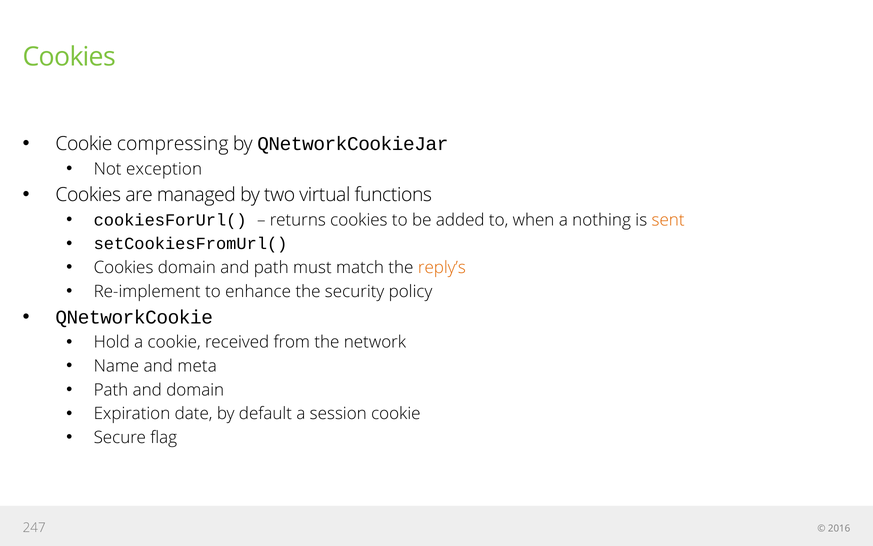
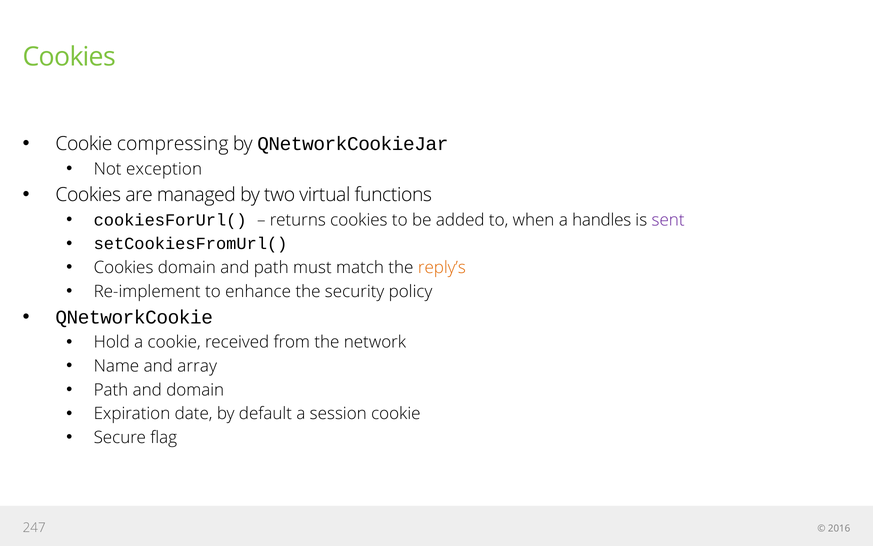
nothing: nothing -> handles (602, 220)
sent colour: orange -> purple (668, 220)
meta: meta -> array (197, 366)
